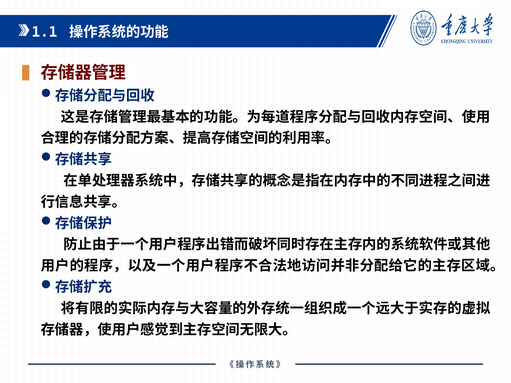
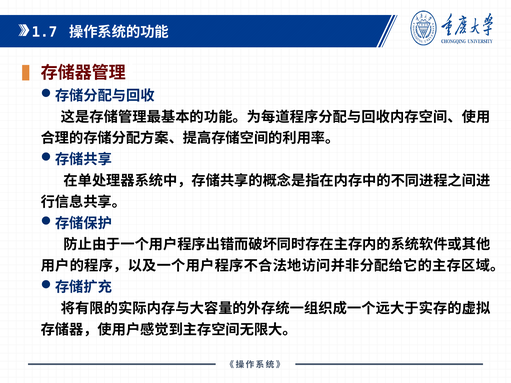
1.1: 1.1 -> 1.7 (44, 32)
